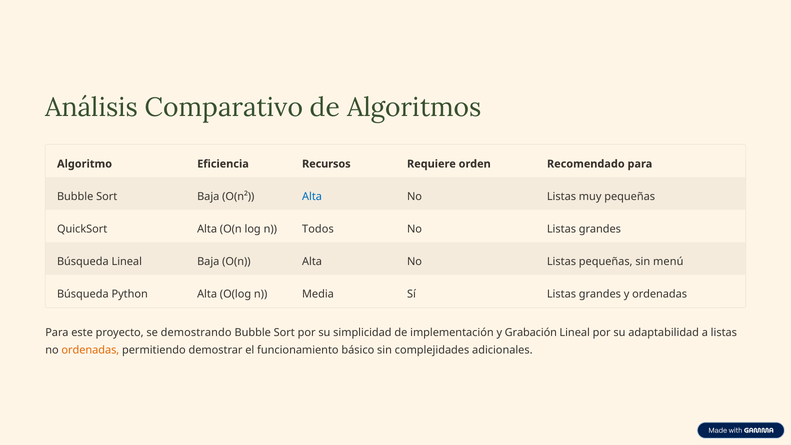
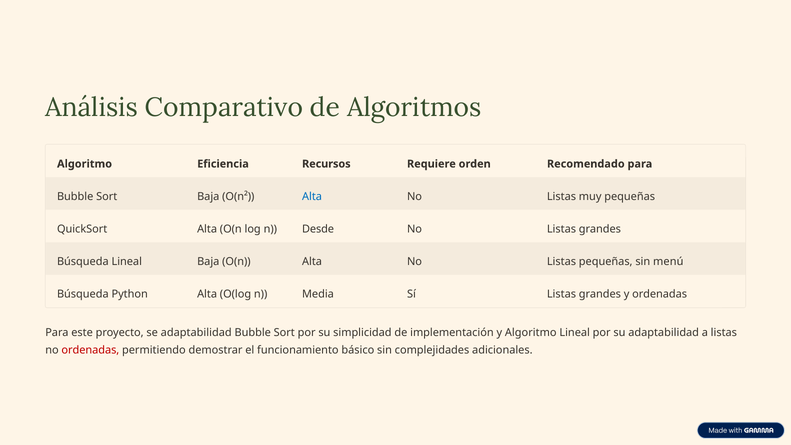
Todos: Todos -> Desde (318, 229)
se demostrando: demostrando -> adaptabilidad (196, 332)
y Grabación: Grabación -> Algoritmo (531, 332)
ordenadas colour: orange -> red (90, 350)
